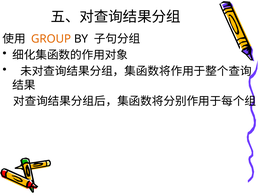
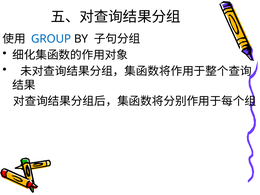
GROUP colour: orange -> blue (51, 39)
